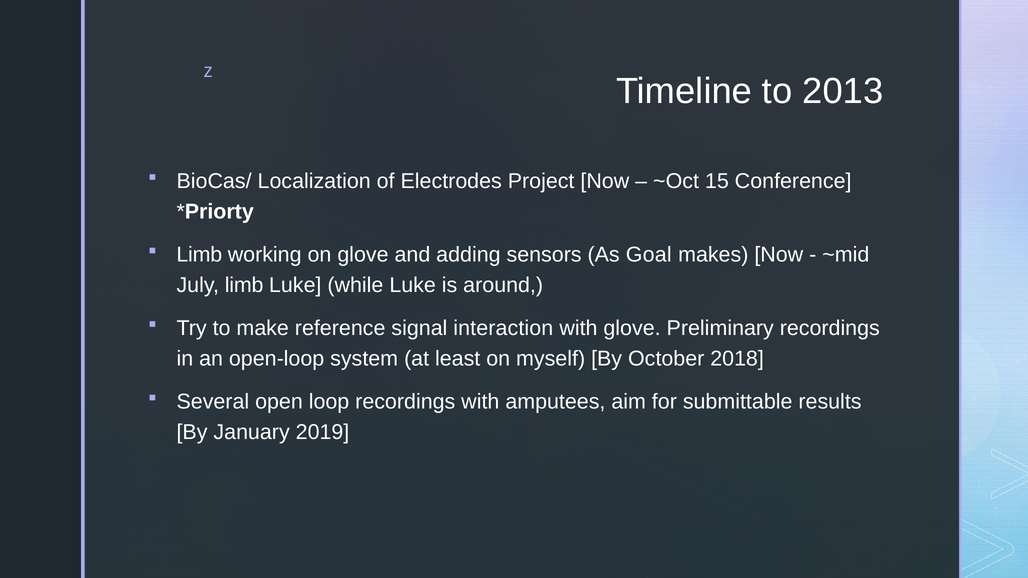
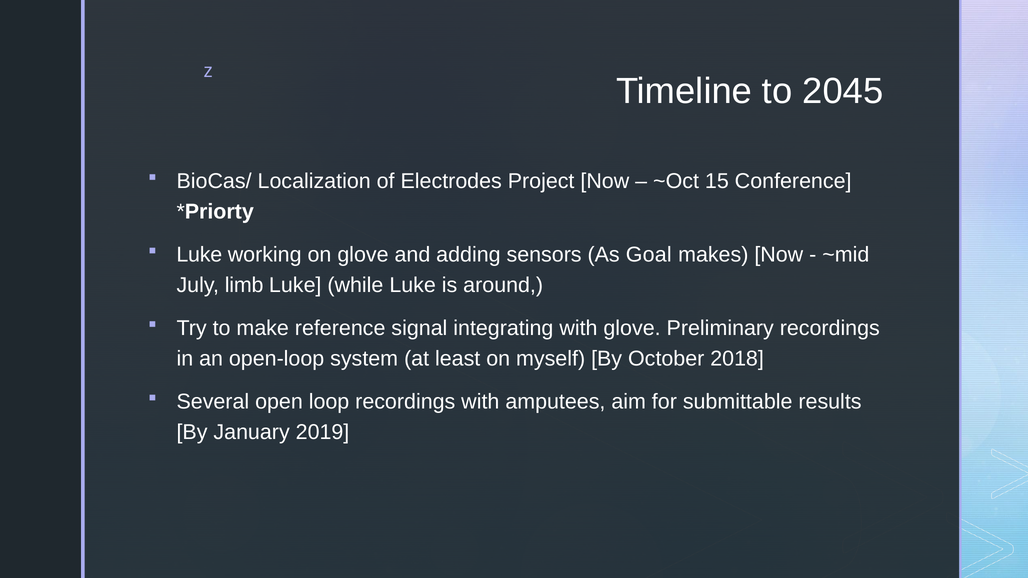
2013: 2013 -> 2045 (843, 91)
Limb: Limb -> Luke (199, 255)
interaction: interaction -> integrating (503, 328)
